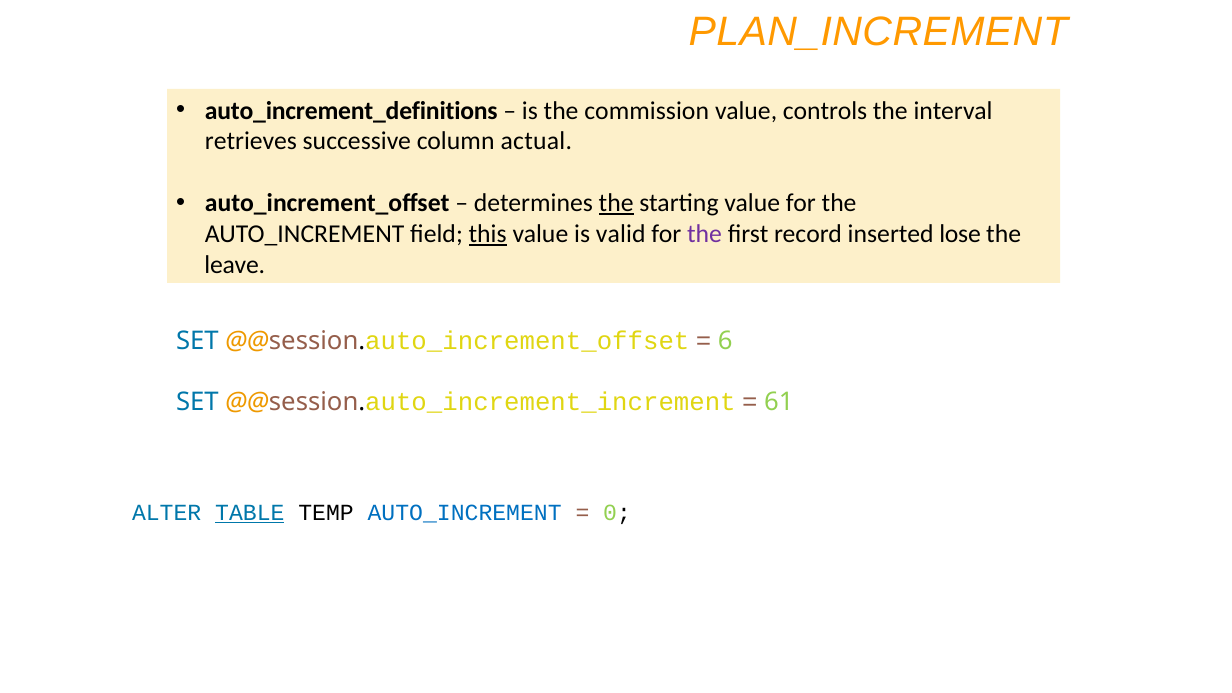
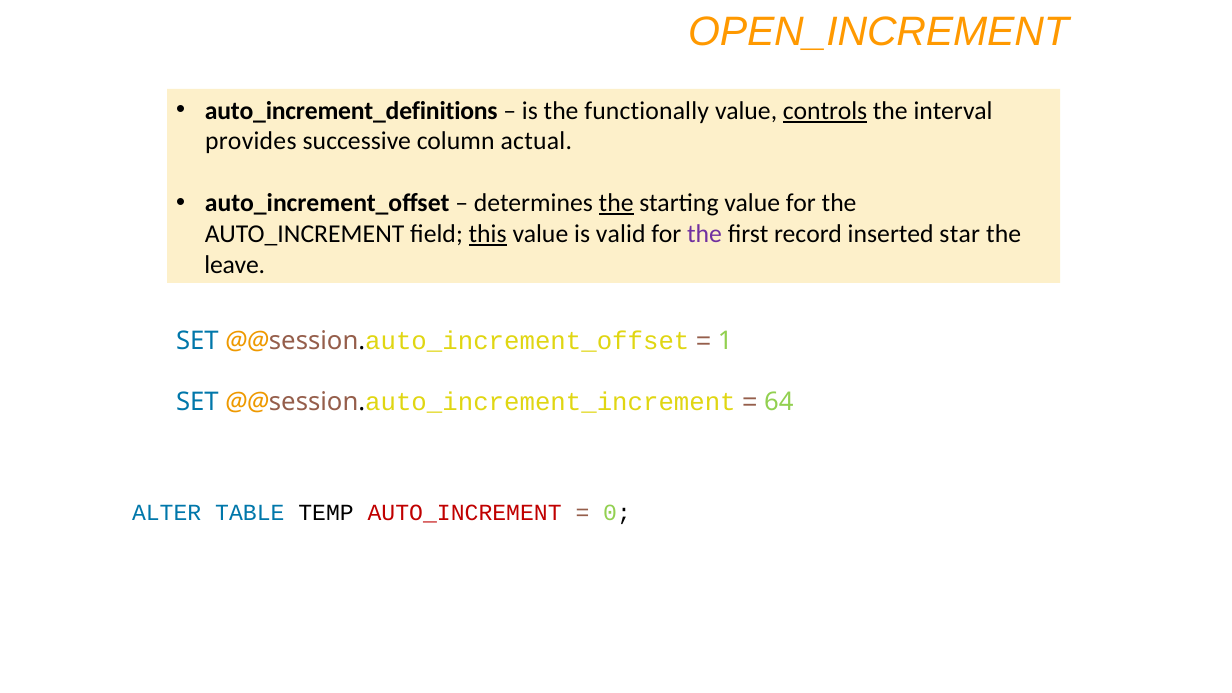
PLAN_INCREMENT: PLAN_INCREMENT -> OPEN_INCREMENT (879, 32)
commission: commission -> functionally (647, 111)
controls underline: none -> present (825, 111)
retrieves: retrieves -> provides (251, 142)
lose: lose -> star (960, 234)
6: 6 -> 1 (725, 341)
61: 61 -> 64 (779, 402)
TABLE underline: present -> none (250, 513)
AUTO_INCREMENT colour: blue -> red (465, 513)
